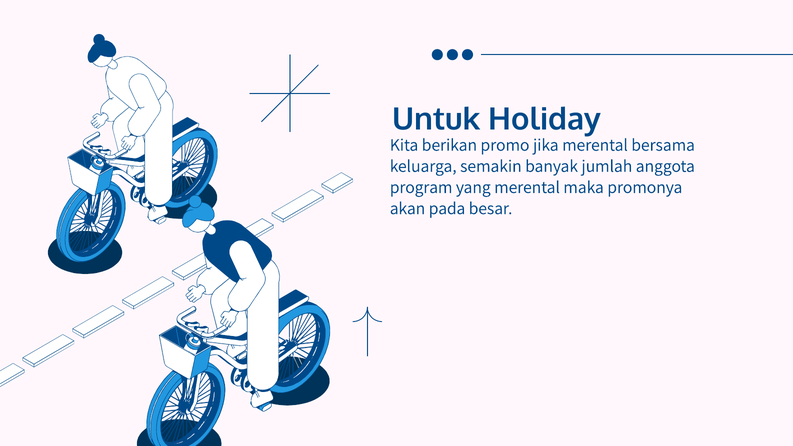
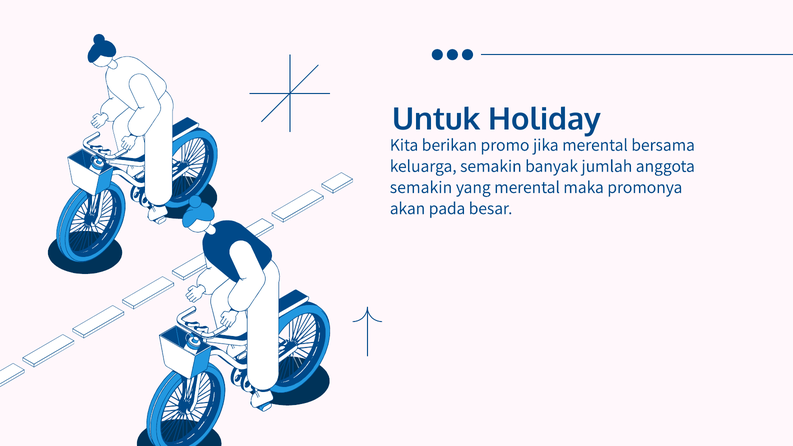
program: program -> semakin (421, 187)
